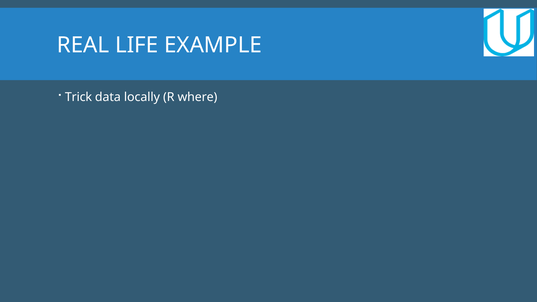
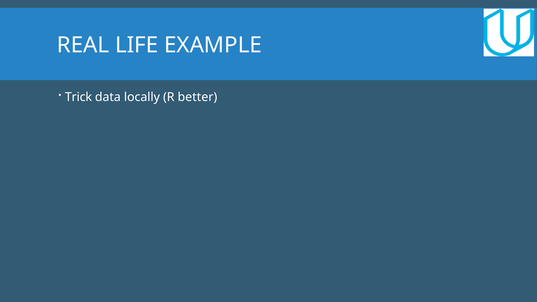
where: where -> better (197, 97)
